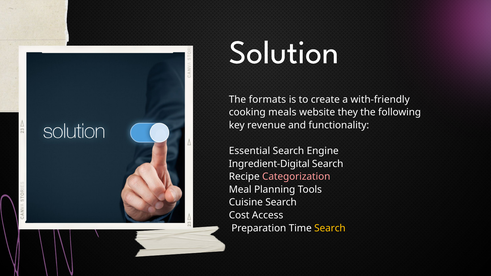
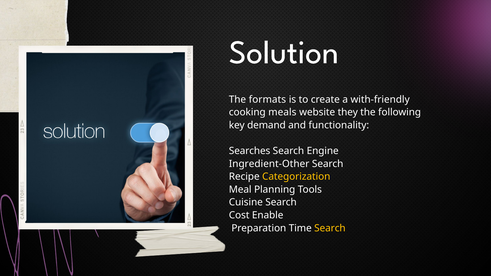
revenue: revenue -> demand (266, 125)
Essential: Essential -> Searches (250, 151)
Ingredient-Digital: Ingredient-Digital -> Ingredient-Other (269, 164)
Categorization colour: pink -> yellow (296, 177)
Access: Access -> Enable (268, 215)
